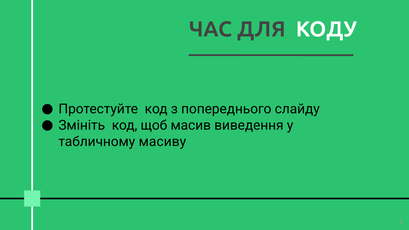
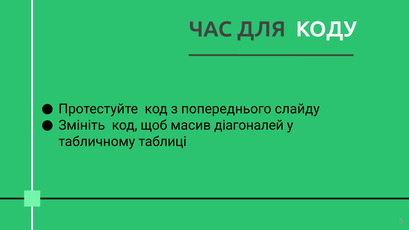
виведення: виведення -> діагоналей (249, 125)
масиву: масиву -> таблиці (163, 142)
